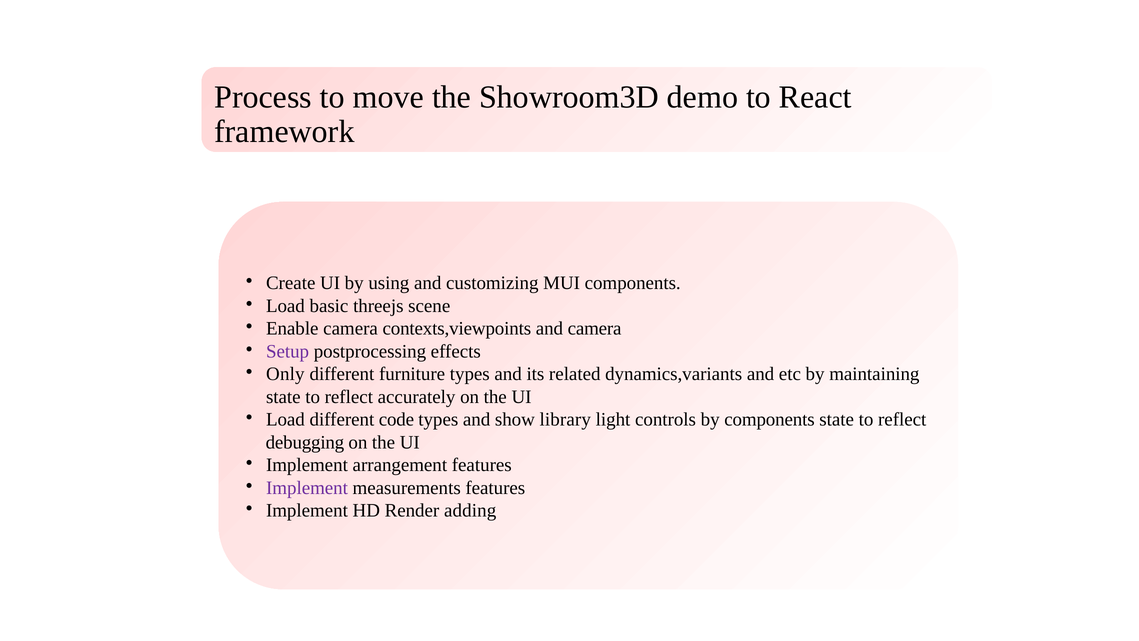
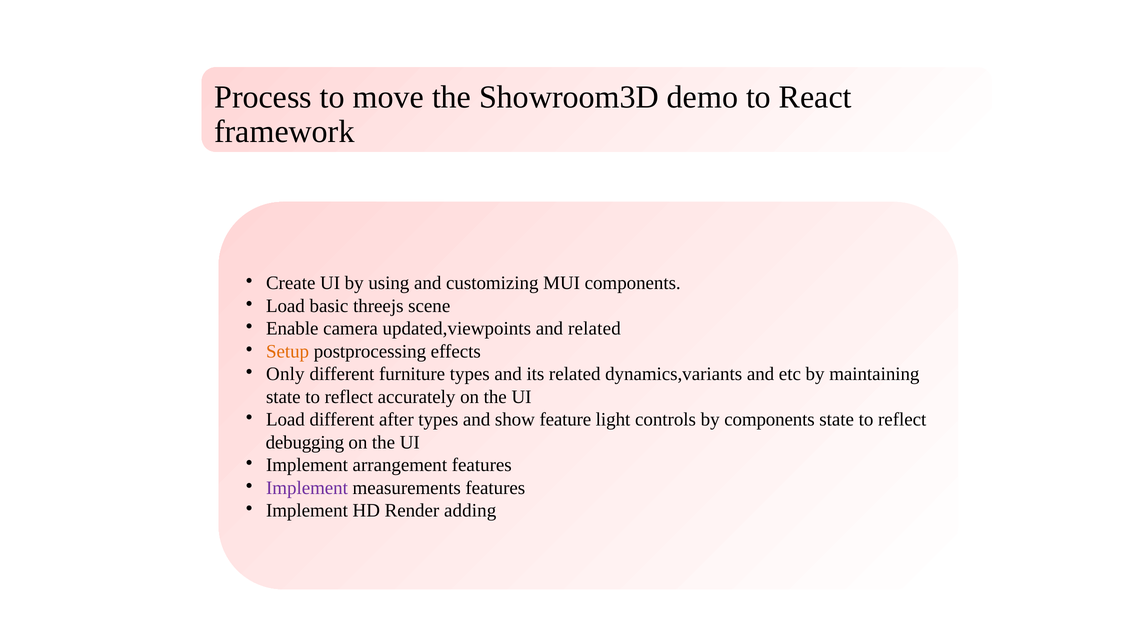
contexts,viewpoints: contexts,viewpoints -> updated,viewpoints (457, 328)
and camera: camera -> related (594, 328)
Setup colour: purple -> orange (288, 351)
code: code -> after (396, 419)
library: library -> feature (565, 419)
